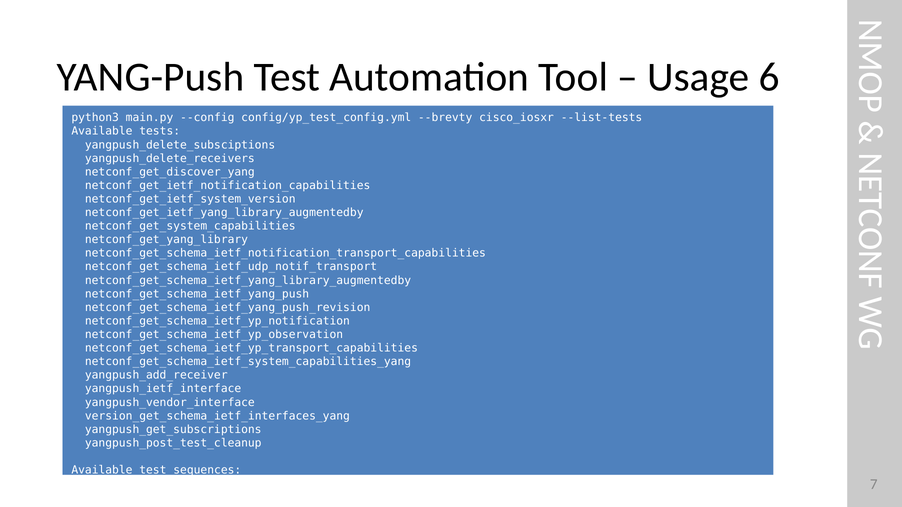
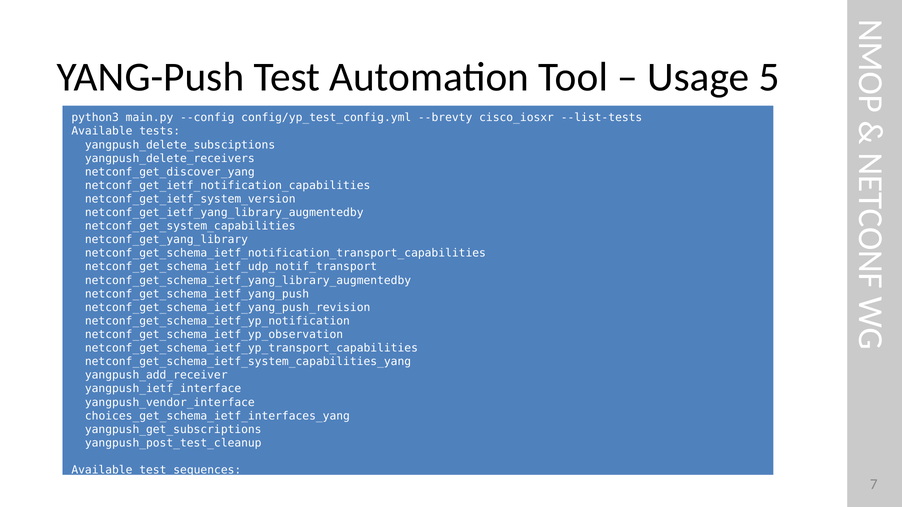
6: 6 -> 5 (769, 77)
version_get_schema_ietf_interfaces_yang: version_get_schema_ietf_interfaces_yang -> choices_get_schema_ietf_interfaces_yang (217, 416)
